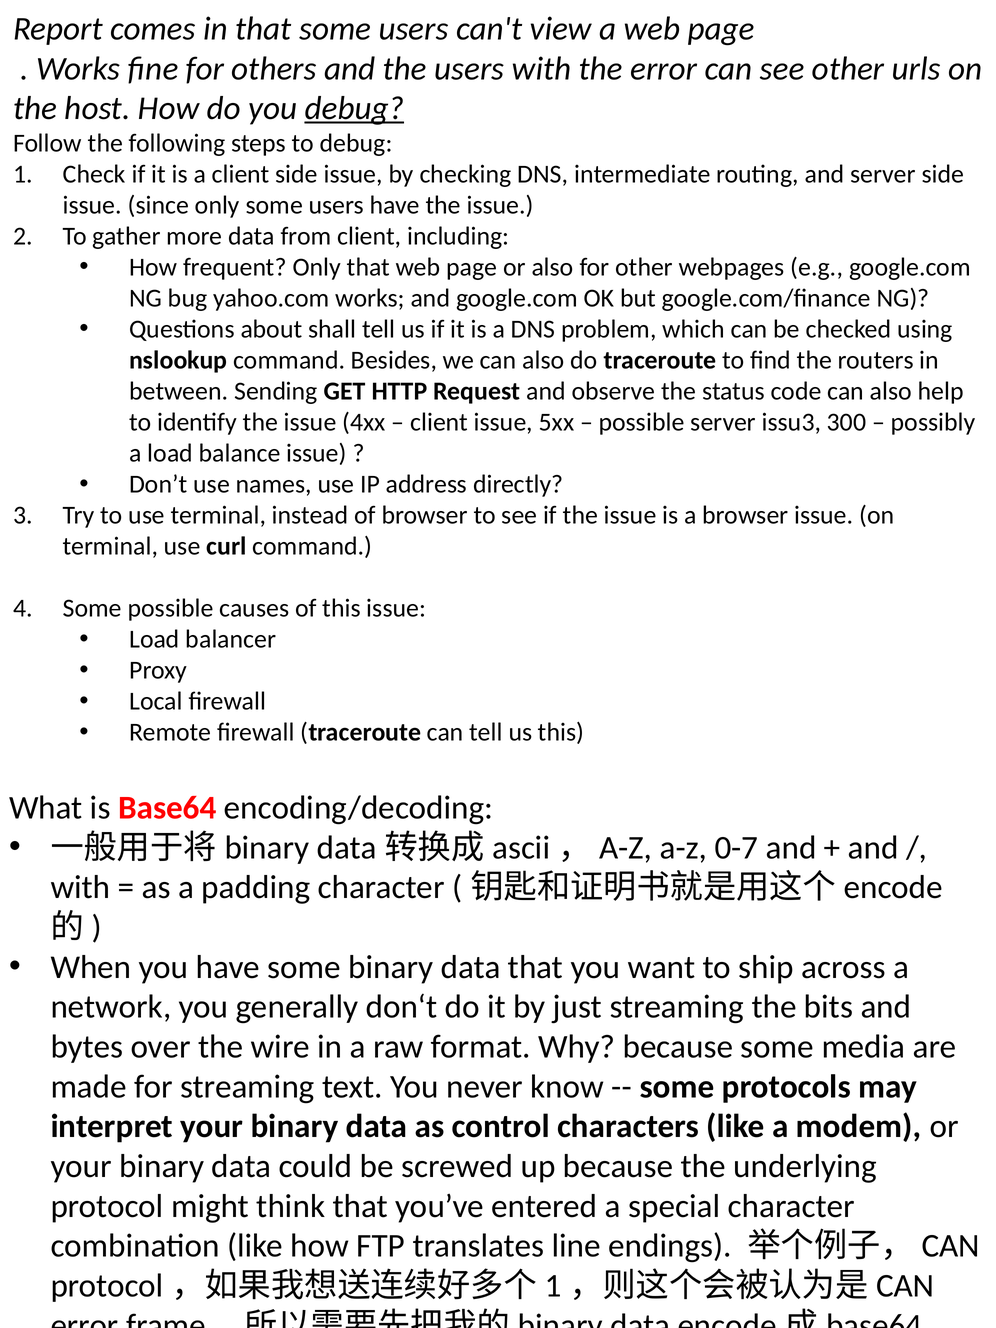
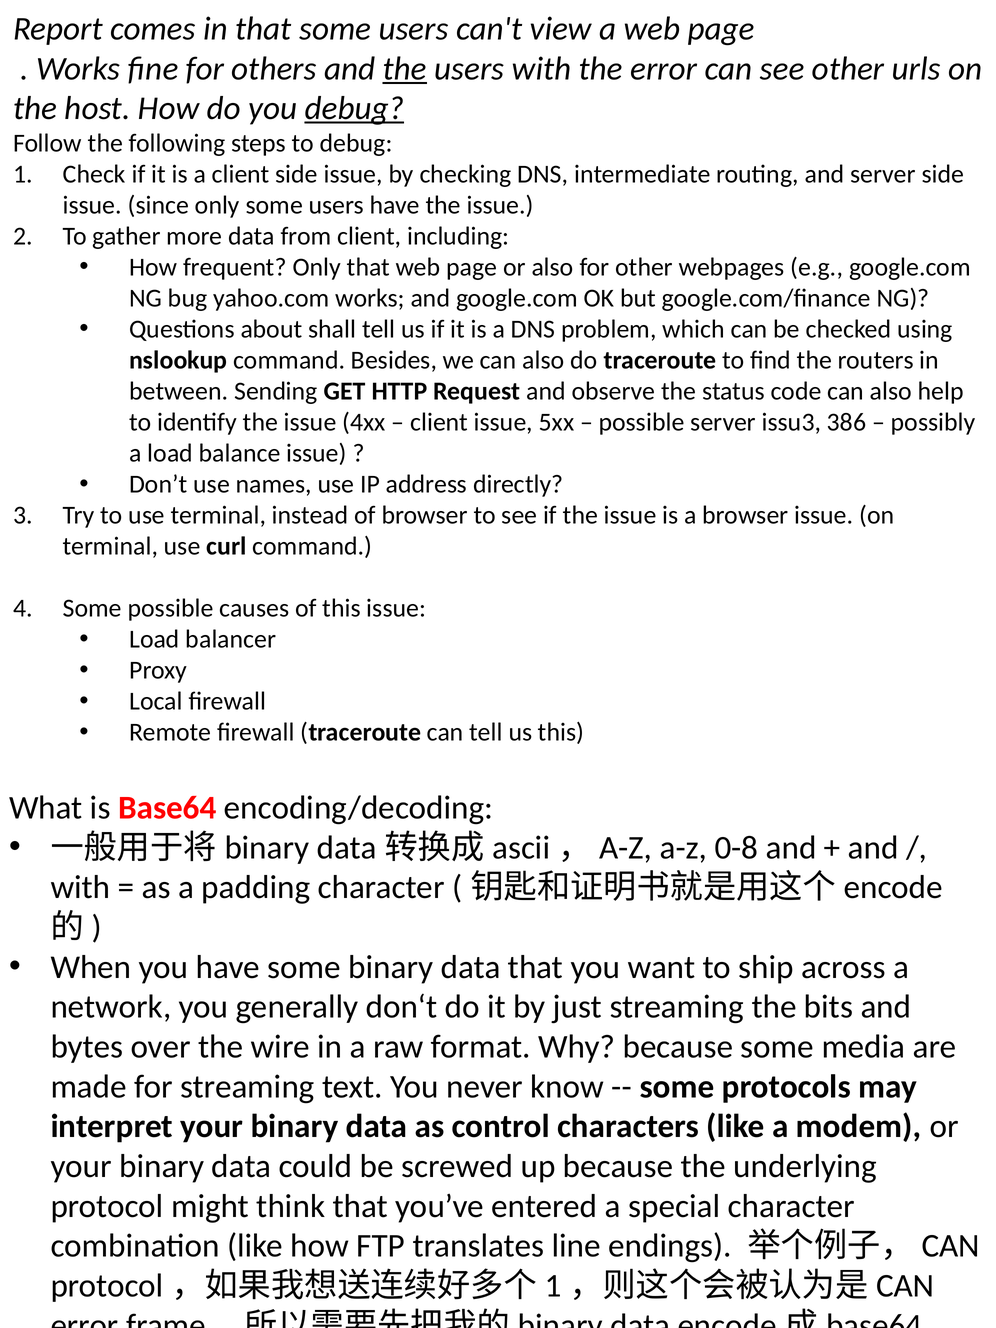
the underline: none -> present (405, 69)
300: 300 -> 386 (847, 422)
0-7: 0-7 -> 0-8 (736, 848)
